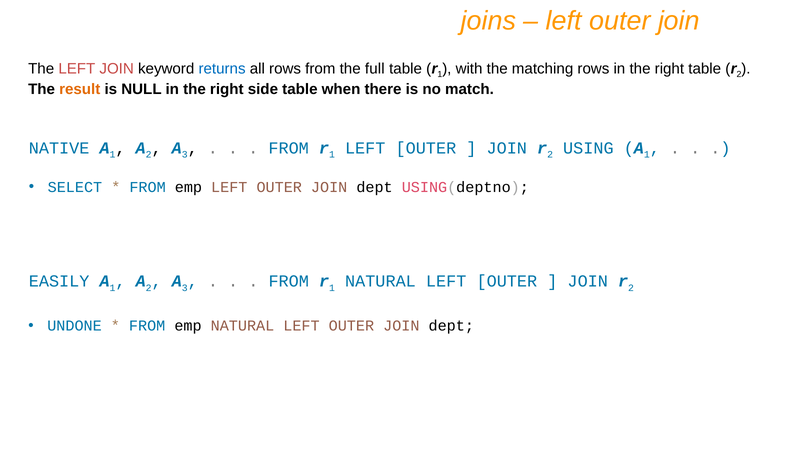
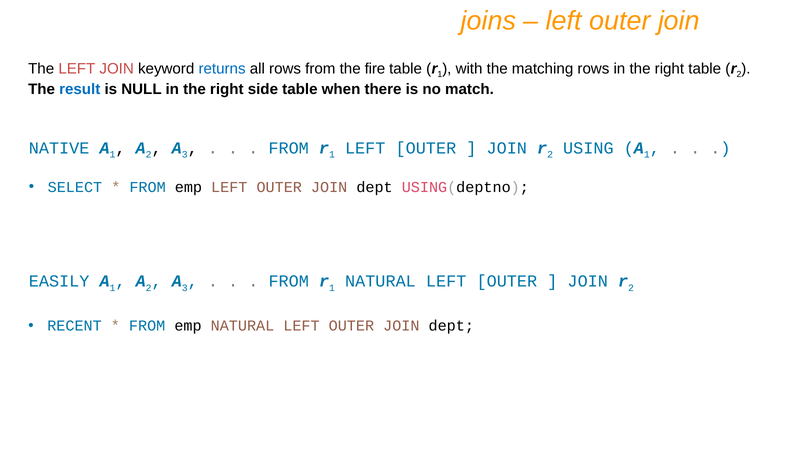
full: full -> fire (375, 69)
result colour: orange -> blue (80, 89)
UNDONE: UNDONE -> RECENT (75, 326)
